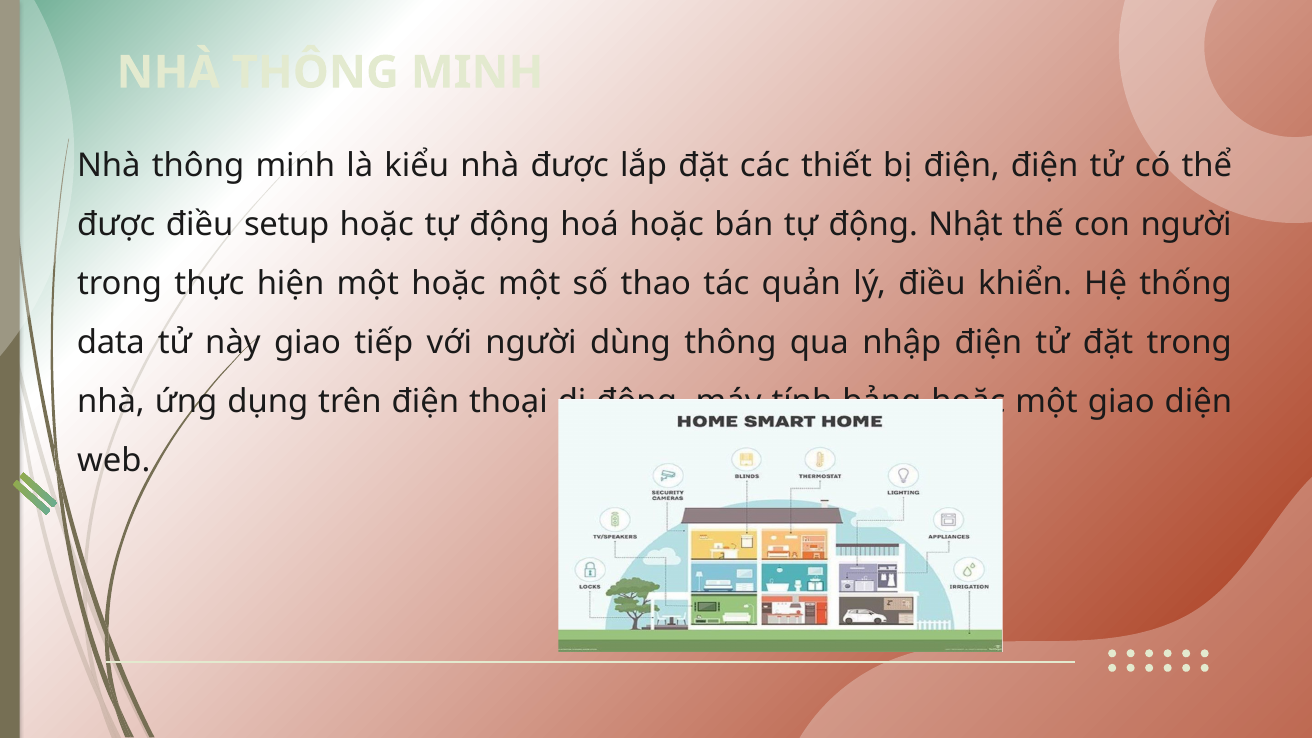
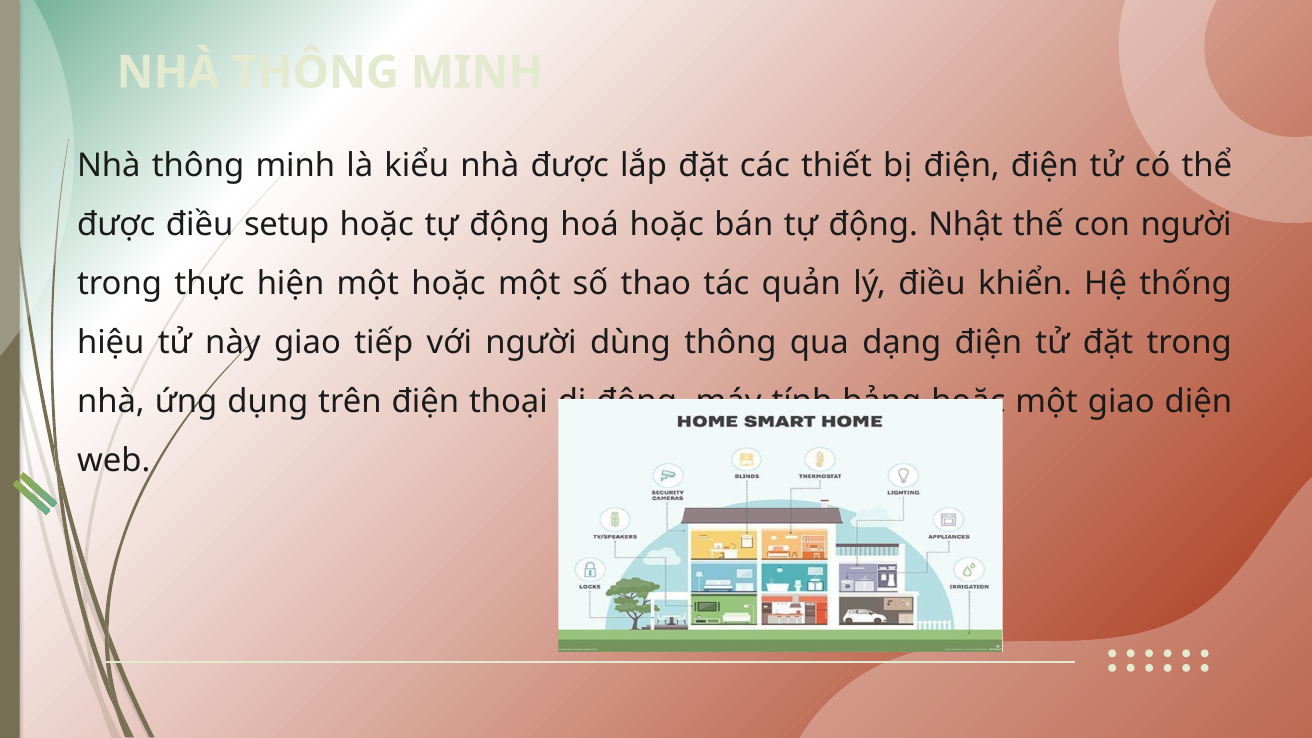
data: data -> hiệu (111, 342)
nhập: nhập -> dạng (902, 342)
